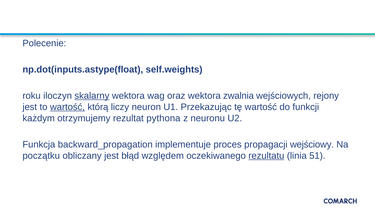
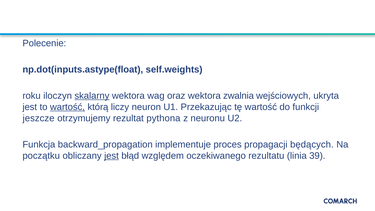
rejony: rejony -> ukryta (326, 96)
każdym: każdym -> jeszcze (39, 118)
wejściowy: wejściowy -> będących (312, 144)
jest underline: none -> present (111, 156)
rezultatu underline: present -> none (266, 156)
51: 51 -> 39 (317, 156)
